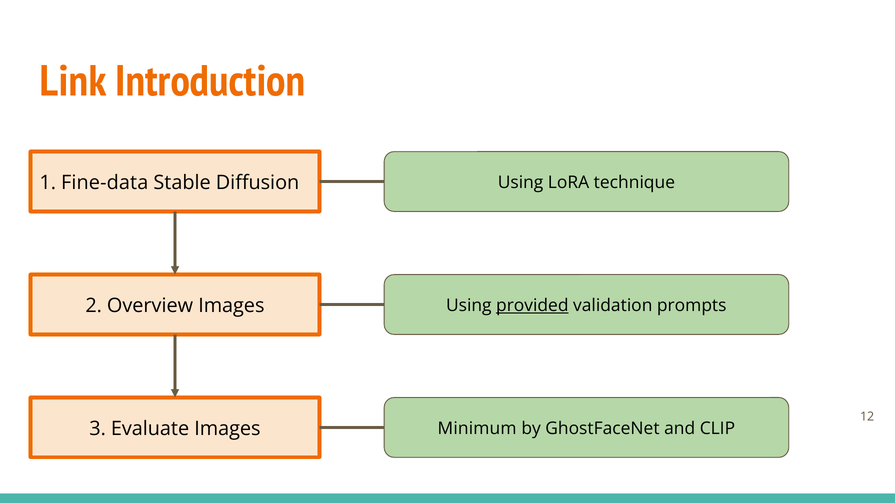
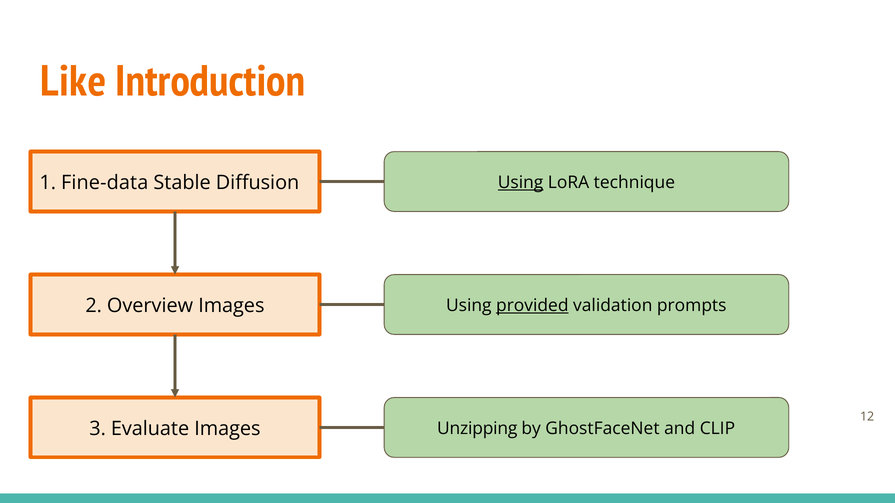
Link: Link -> Like (73, 82)
Using underline: none -> present (521, 183)
Minimum: Minimum -> Unzipping (477, 429)
